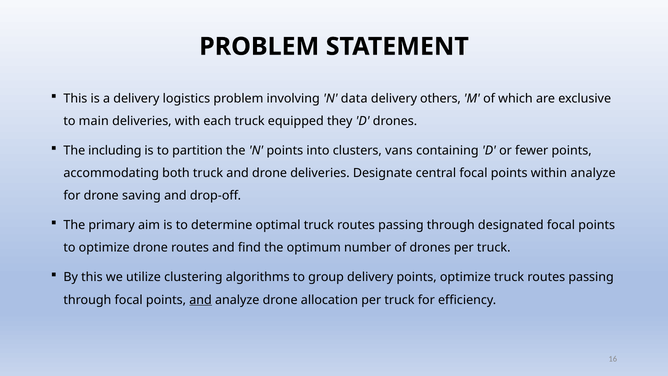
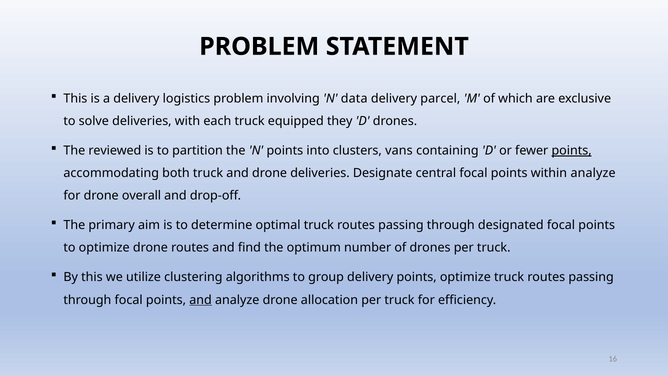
others: others -> parcel (440, 98)
main: main -> solve (94, 121)
including: including -> reviewed (115, 150)
points underline: none -> present (572, 150)
saving: saving -> overall (141, 196)
